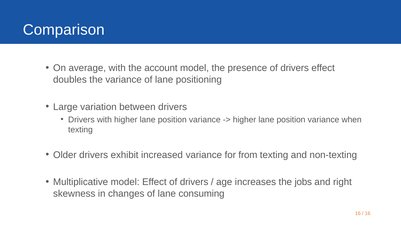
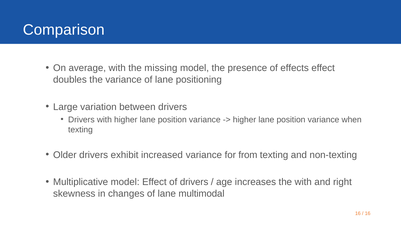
account: account -> missing (161, 68)
presence of drivers: drivers -> effects (295, 68)
the jobs: jobs -> with (303, 182)
consuming: consuming -> multimodal (202, 193)
